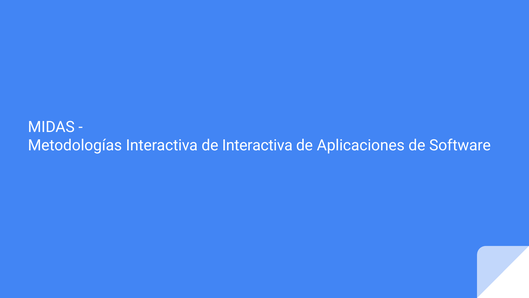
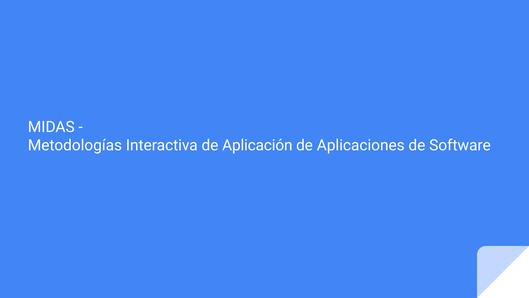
de Interactiva: Interactiva -> Aplicación (257, 145)
